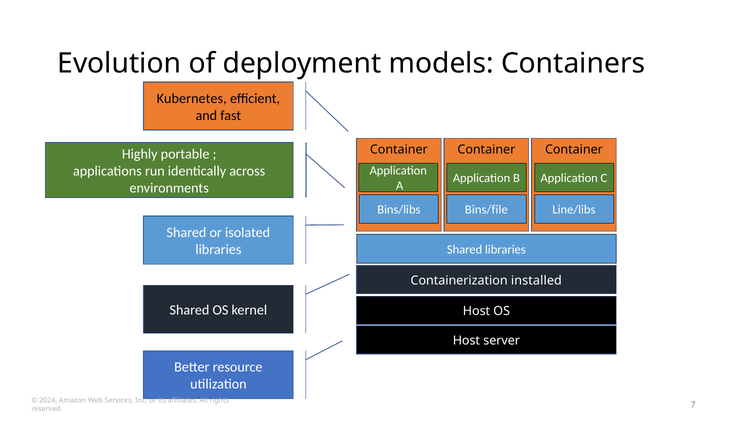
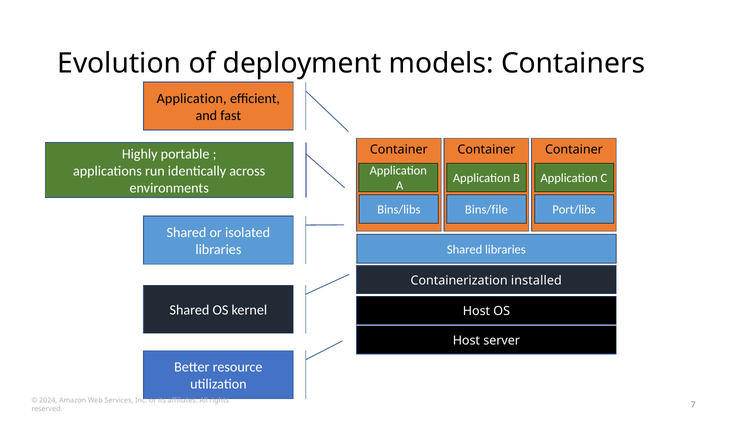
Kubernetes: Kubernetes -> Application (192, 98)
Line/libs: Line/libs -> Port/libs (574, 210)
